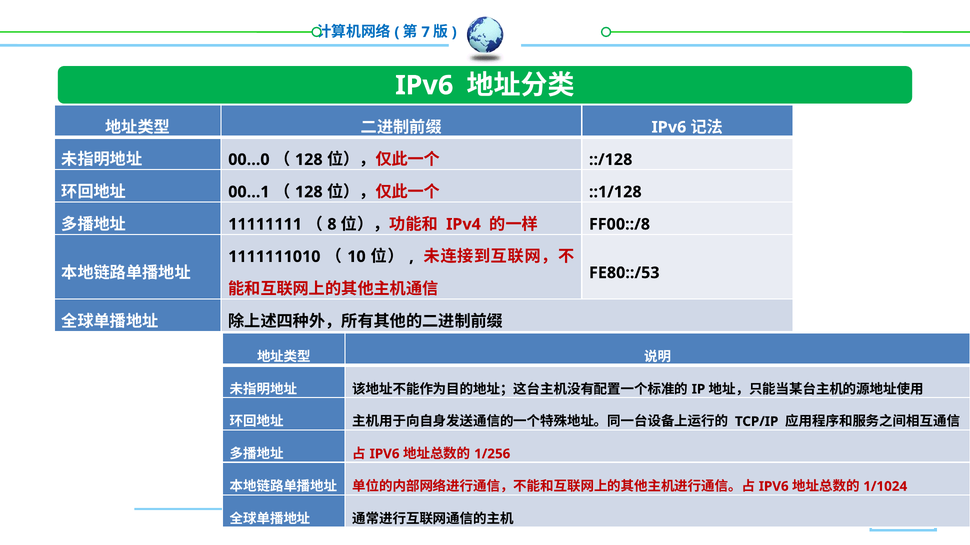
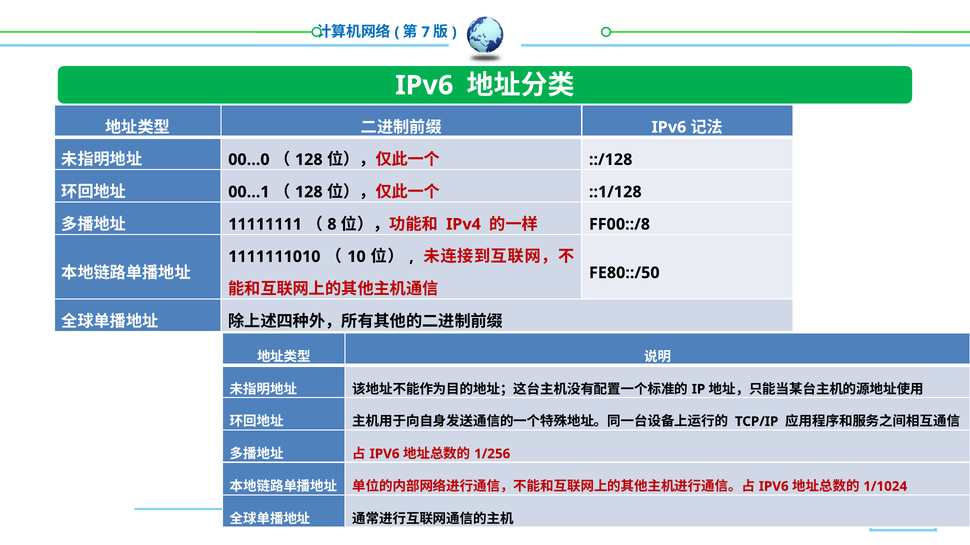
FE80::/53: FE80::/53 -> FE80::/50 (624, 273)
